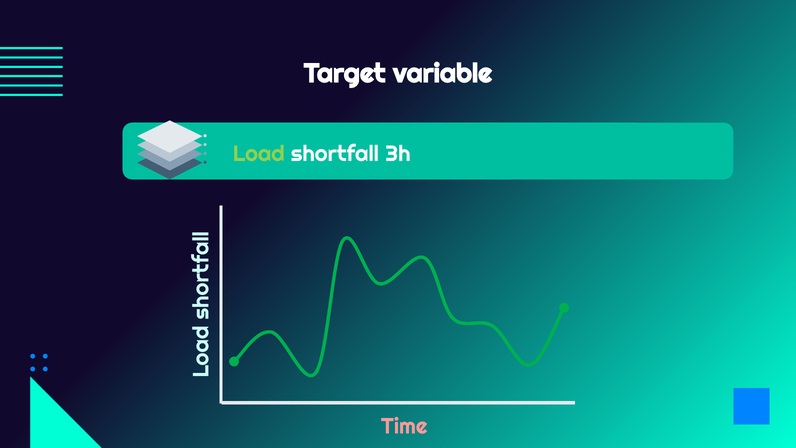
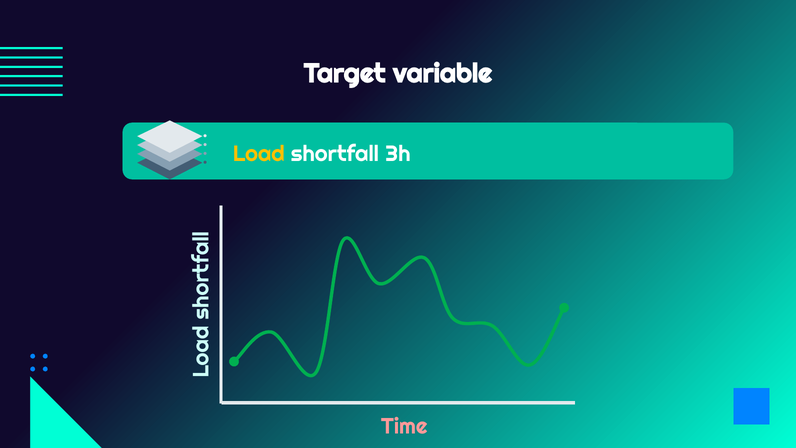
Load colour: light green -> yellow (259, 154)
